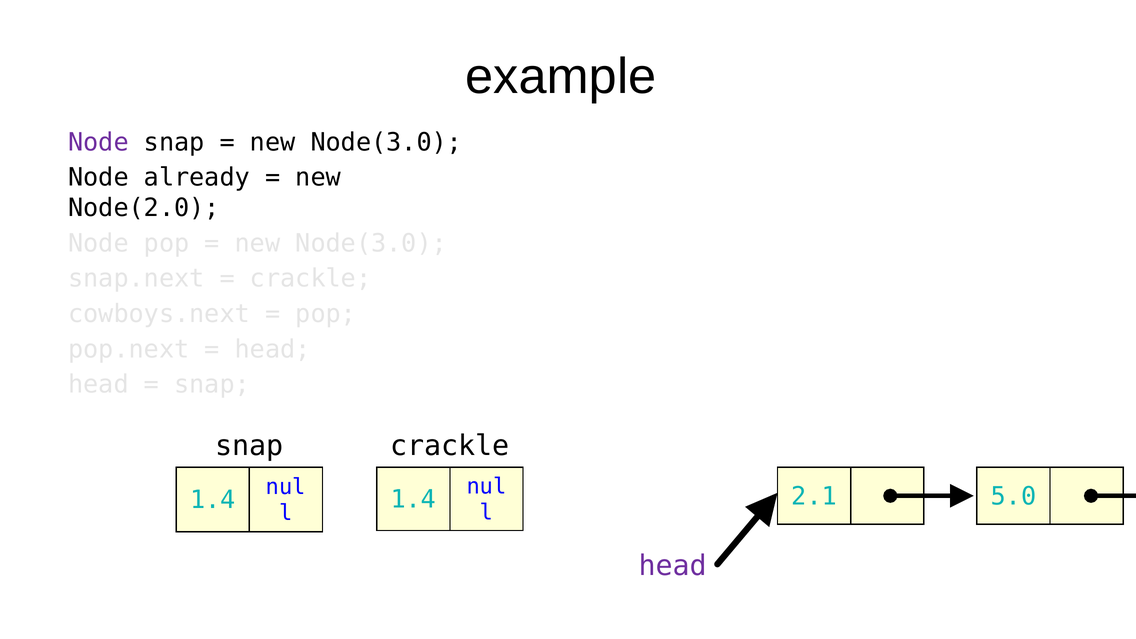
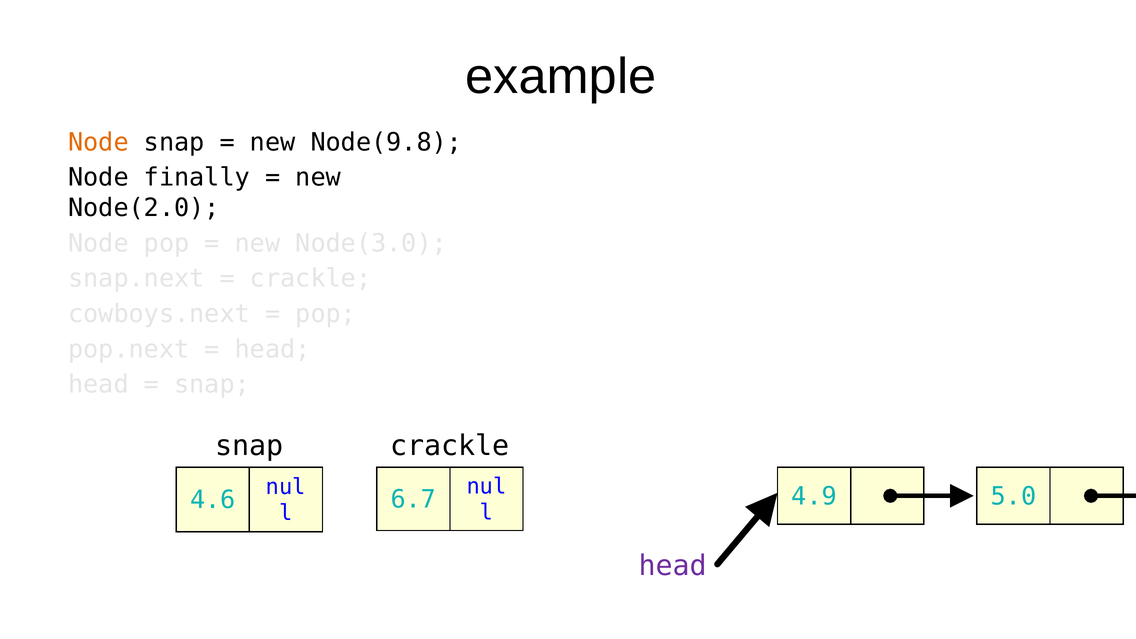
Node colour: purple -> orange (98, 142)
Node(3.0: Node(3.0 -> Node(9.8 (386, 142)
already: already -> finally (197, 178)
2.1: 2.1 -> 4.9 (814, 496)
1.4: 1.4 -> 6.7 (413, 499)
1.4: 1.4 -> 4.6 (213, 500)
